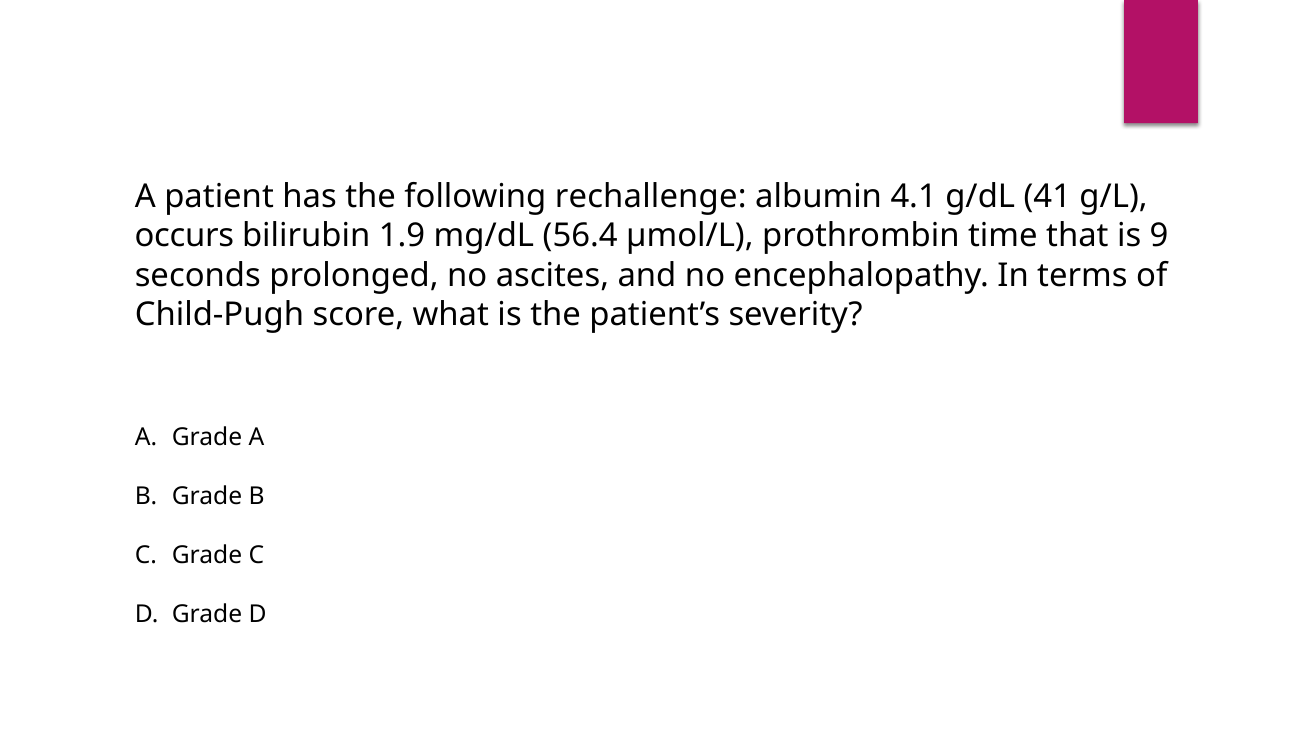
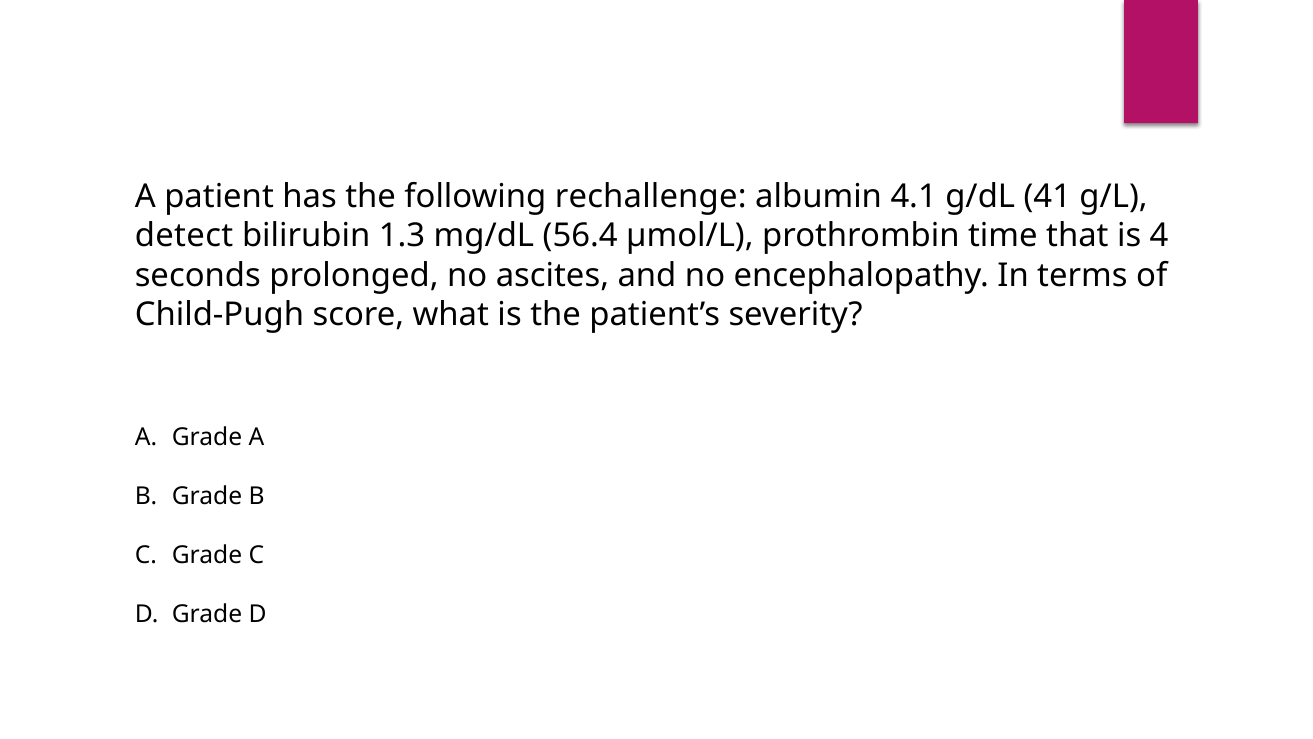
occurs: occurs -> detect (184, 236)
1.9: 1.9 -> 1.3 (402, 236)
9: 9 -> 4 (1159, 236)
